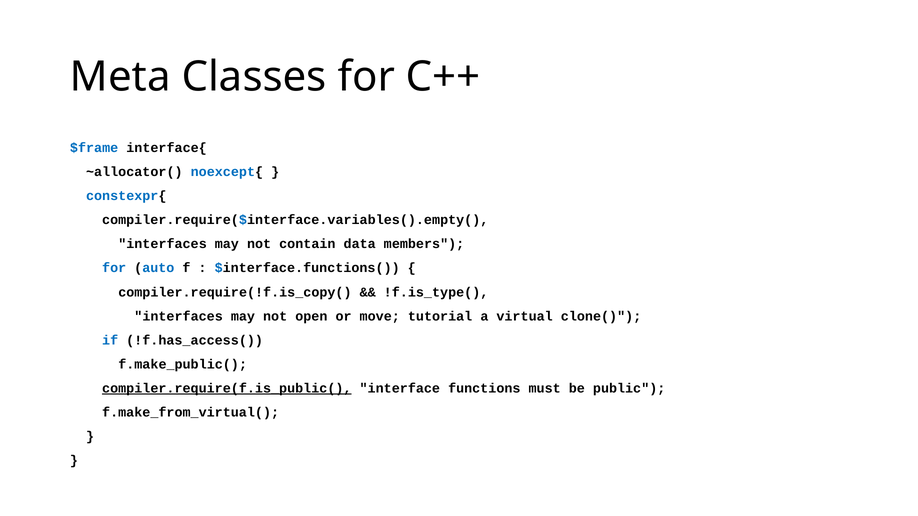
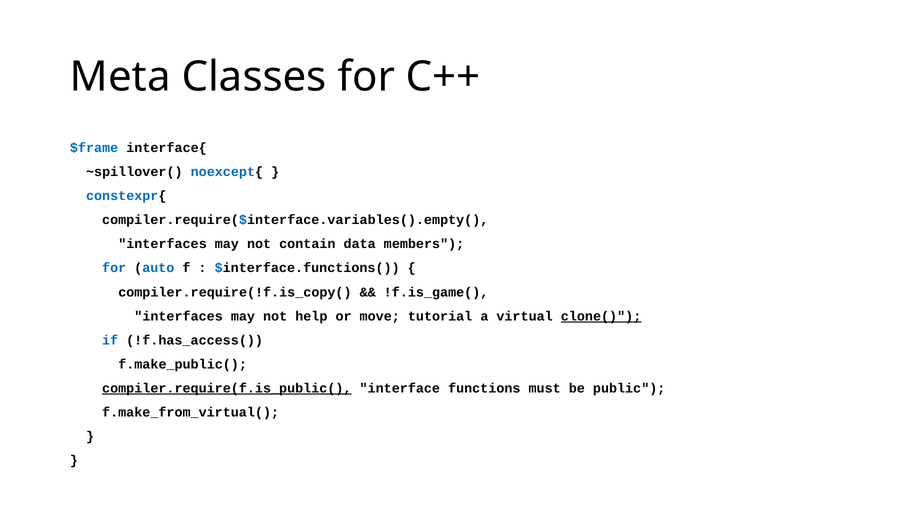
~allocator(: ~allocator( -> ~spillover( (134, 172)
!f.is_type(: !f.is_type( -> !f.is_game( (436, 292)
open: open -> help (311, 316)
clone( underline: none -> present (601, 316)
